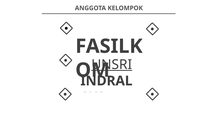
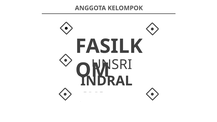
UNSRI underline: present -> none (112, 65)
